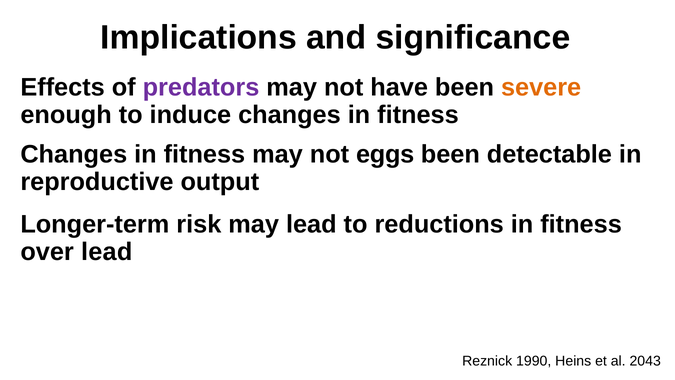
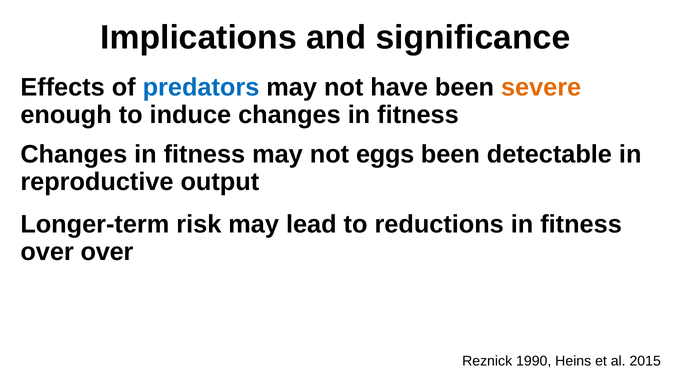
predators colour: purple -> blue (201, 87)
over lead: lead -> over (107, 252)
2043: 2043 -> 2015 (645, 361)
